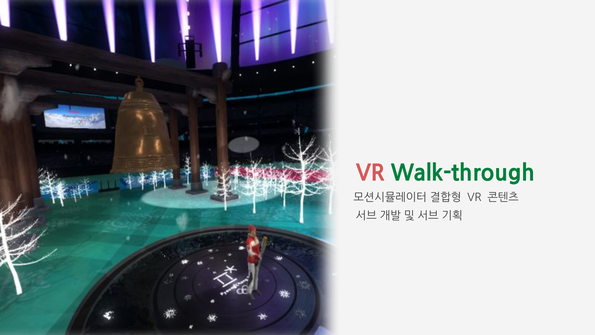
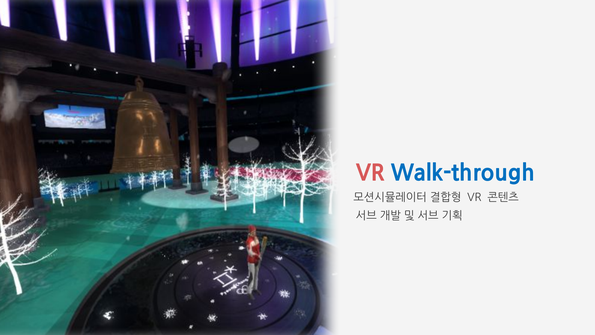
Walk-through colour: green -> blue (463, 173)
